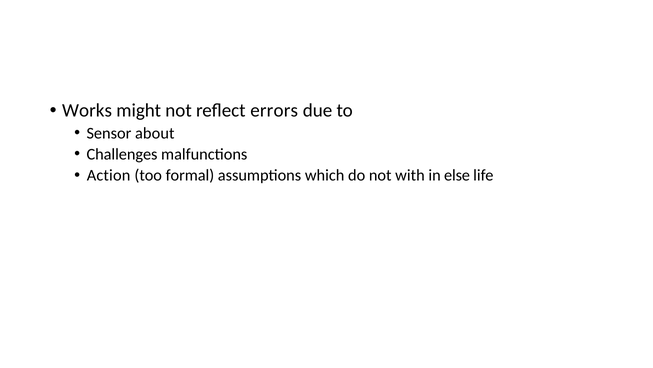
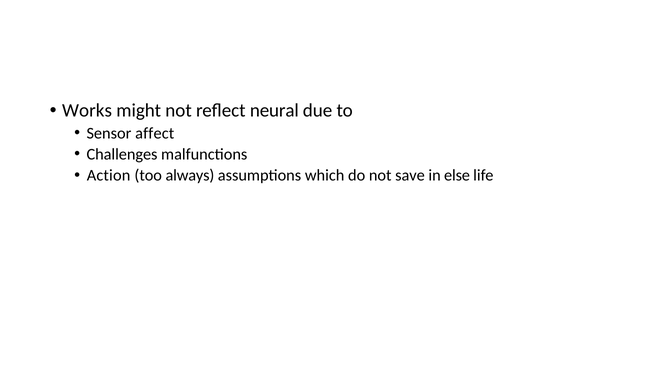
errors: errors -> neural (274, 110)
about: about -> affect (155, 133)
formal: formal -> always (190, 175)
with: with -> save (410, 175)
